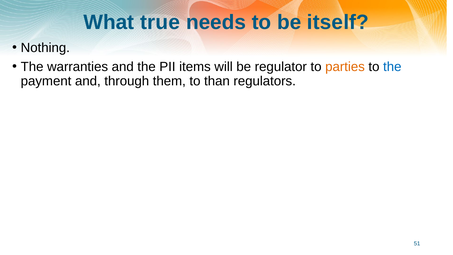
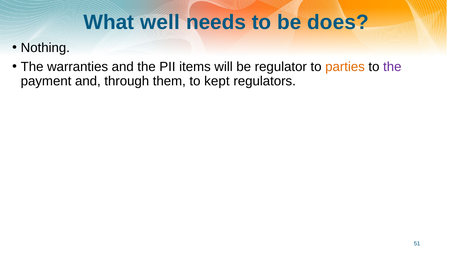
true: true -> well (160, 22)
itself: itself -> does (338, 22)
the colour: blue -> purple (392, 67)
than: than -> kept (217, 81)
